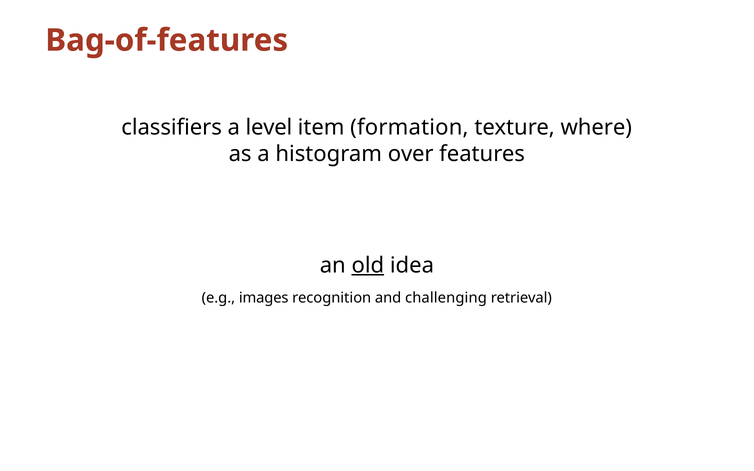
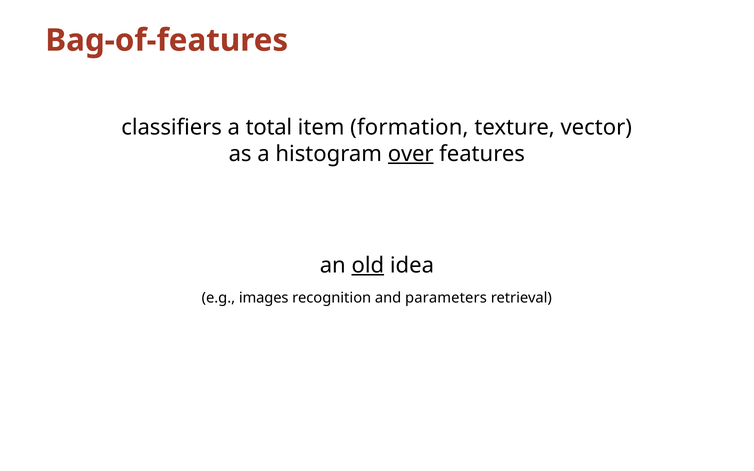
level: level -> total (269, 127)
where: where -> vector (596, 127)
over underline: none -> present (411, 154)
challenging: challenging -> parameters (446, 298)
